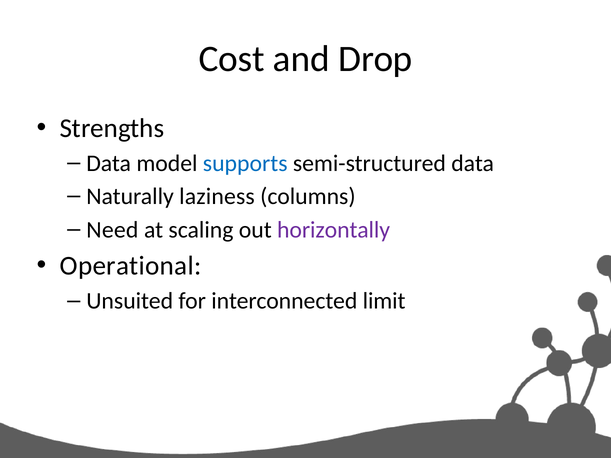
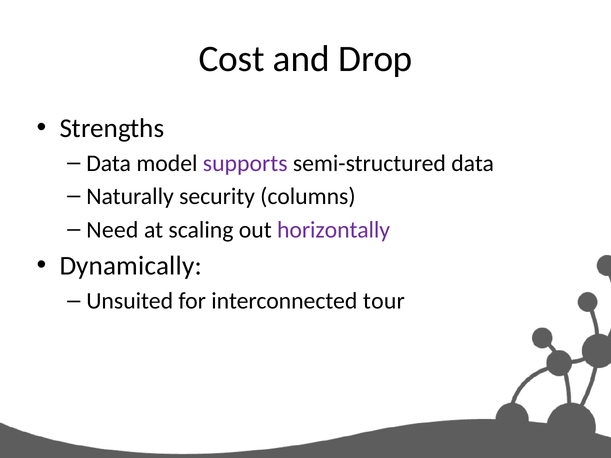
supports colour: blue -> purple (245, 163)
laziness: laziness -> security (217, 197)
Operational: Operational -> Dynamically (131, 266)
limit: limit -> tour (384, 301)
